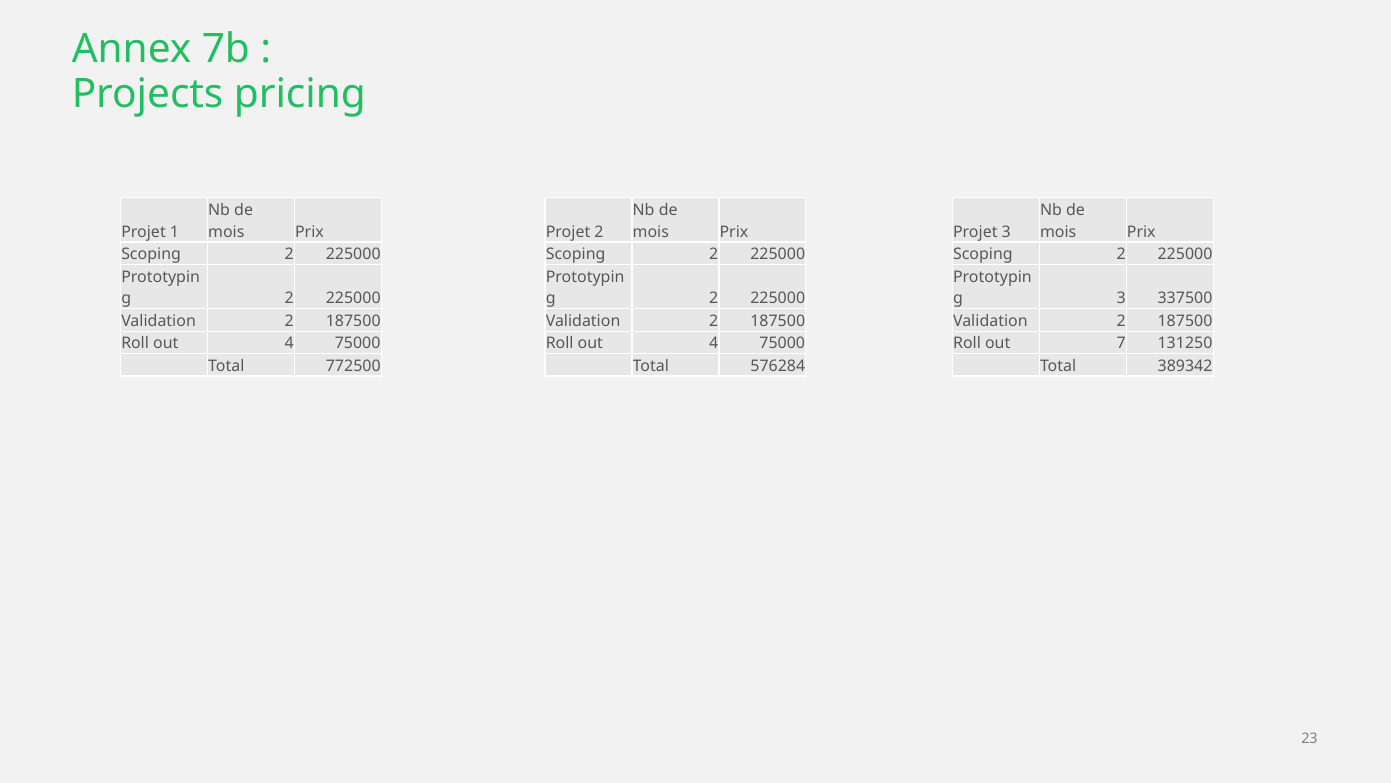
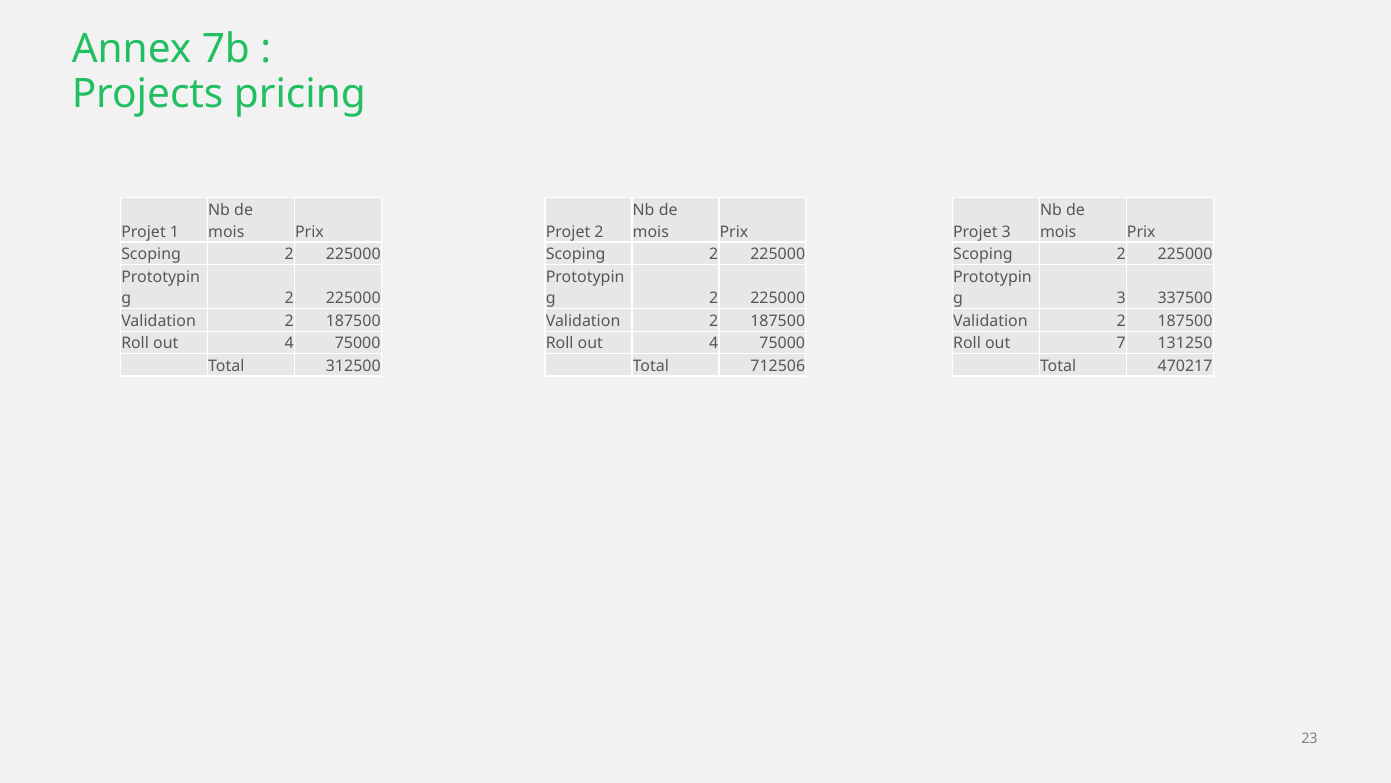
772500: 772500 -> 312500 (353, 366)
576284: 576284 -> 712506 (778, 366)
389342: 389342 -> 470217 (1185, 366)
